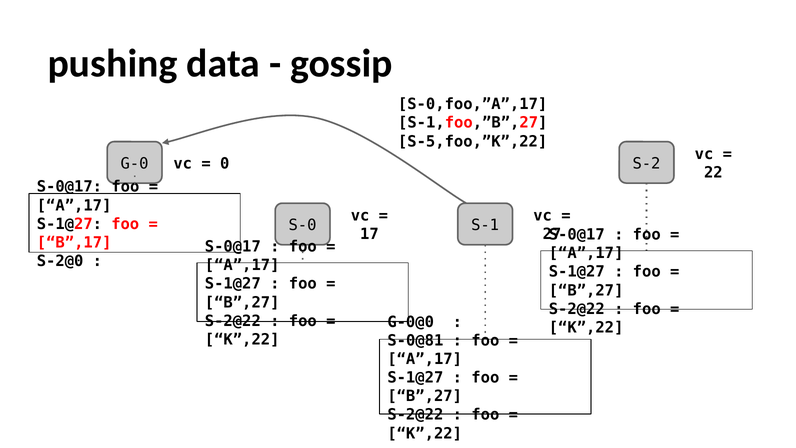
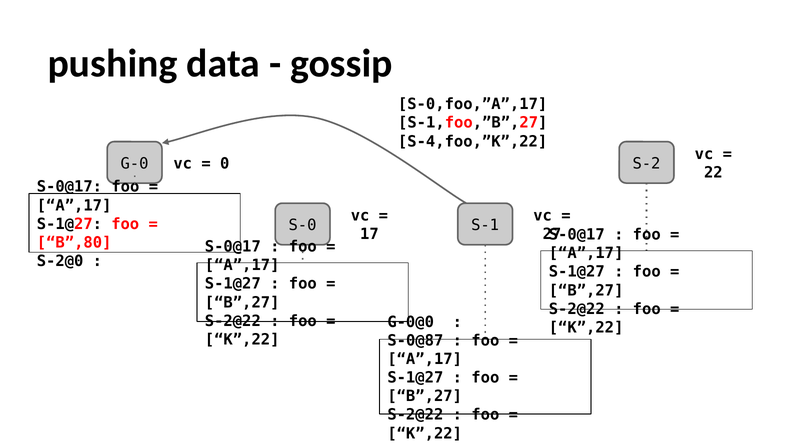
S-5,foo,”K”,22: S-5,foo,”K”,22 -> S-4,foo,”K”,22 (473, 142)
B”,17: B”,17 -> B”,80 (74, 242)
S-0@81: S-0@81 -> S-0@87 (415, 340)
